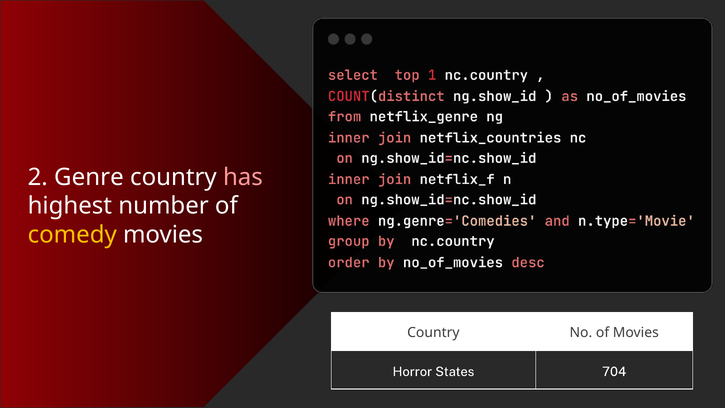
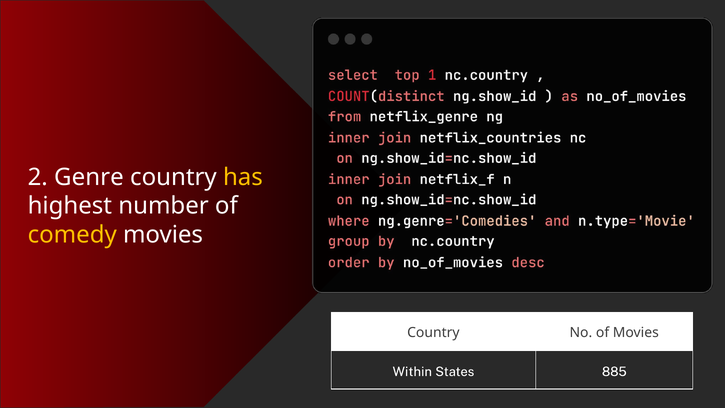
has colour: pink -> yellow (243, 177)
Horror: Horror -> Within (412, 372)
704: 704 -> 885 (614, 372)
